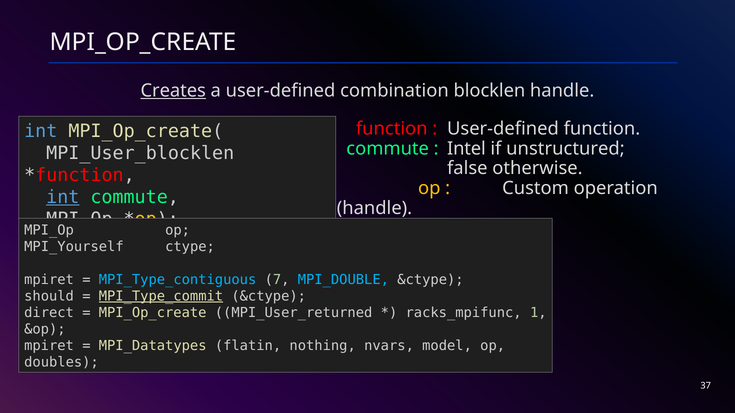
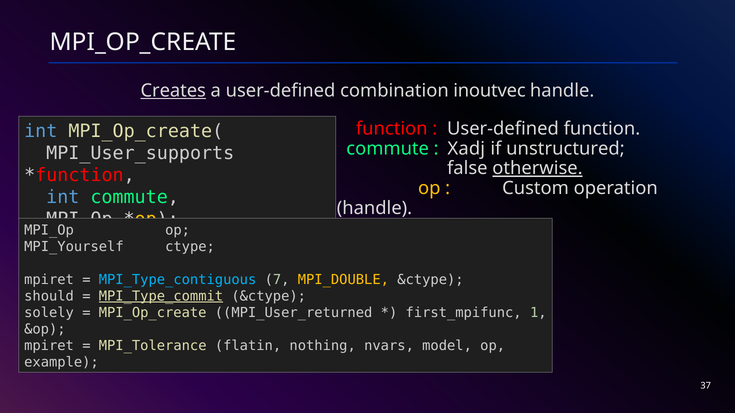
blocklen: blocklen -> inoutvec (489, 91)
Intel: Intel -> Xadj (466, 149)
MPI_User_blocklen: MPI_User_blocklen -> MPI_User_supports (140, 153)
otherwise underline: none -> present (537, 169)
int underline: present -> none (63, 197)
MPI_DOUBLE colour: light blue -> yellow (343, 280)
direct: direct -> solely (49, 313)
racks_mpifunc: racks_mpifunc -> first_mpifunc (464, 313)
MPI_Datatypes: MPI_Datatypes -> MPI_Tolerance (153, 346)
doubles: doubles -> example (61, 363)
